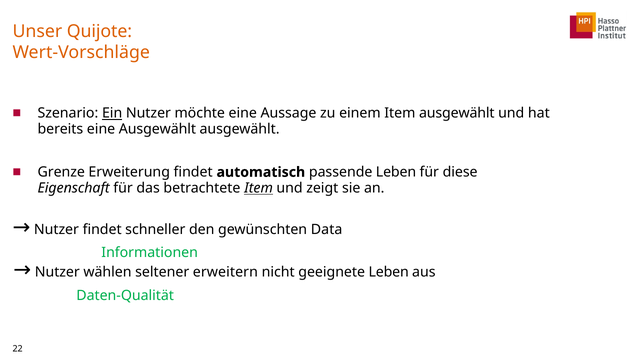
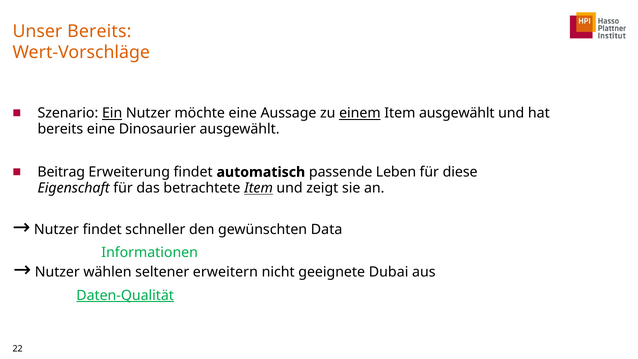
Unser Quijote: Quijote -> Bereits (99, 31)
einem underline: none -> present (360, 113)
eine Ausgewählt: Ausgewählt -> Dinosaurier (157, 129)
Grenze: Grenze -> Beitrag (61, 172)
geeignete Leben: Leben -> Dubai (389, 272)
Daten-Qualität underline: none -> present (125, 295)
